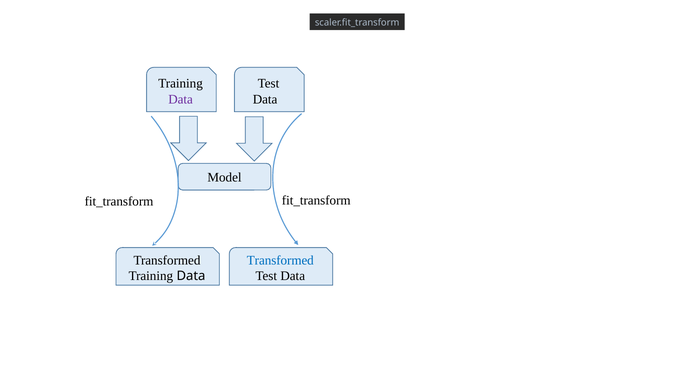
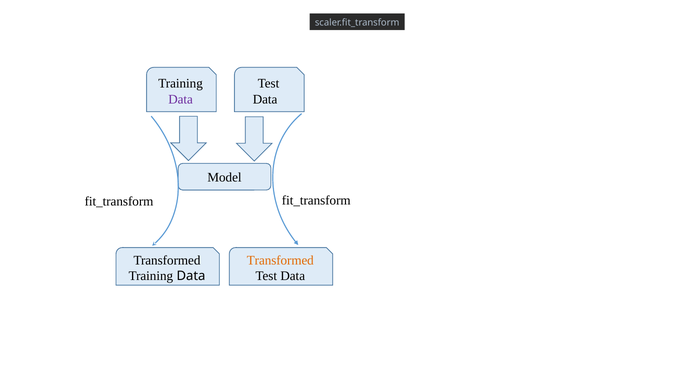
Transformed colour: blue -> orange (280, 260)
